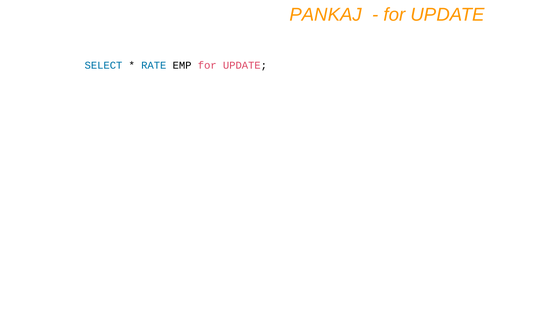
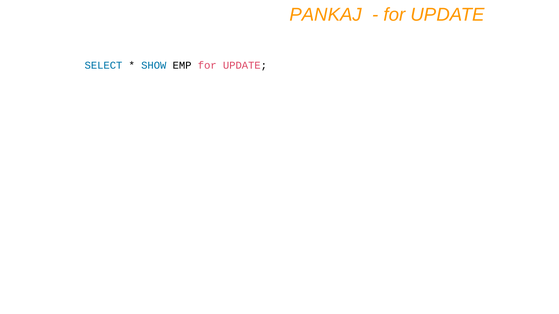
RATE: RATE -> SHOW (154, 66)
